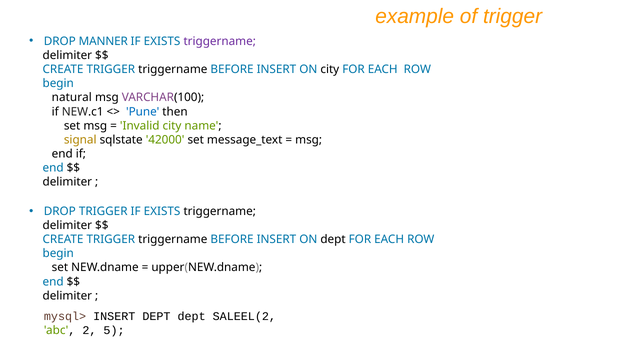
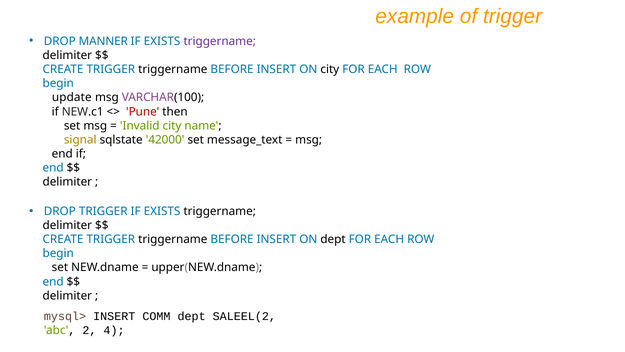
natural: natural -> update (72, 97)
Pune colour: blue -> red (143, 111)
INSERT DEPT: DEPT -> COMM (156, 316)
5: 5 -> 4 (114, 330)
